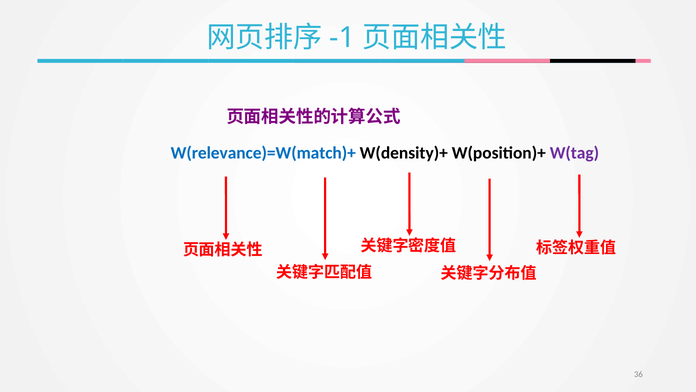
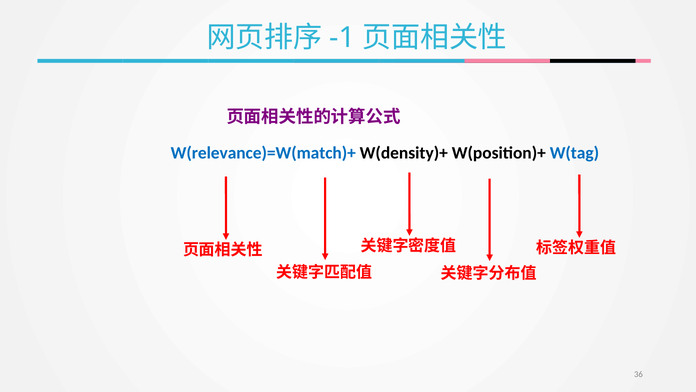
W(tag colour: purple -> blue (574, 153)
